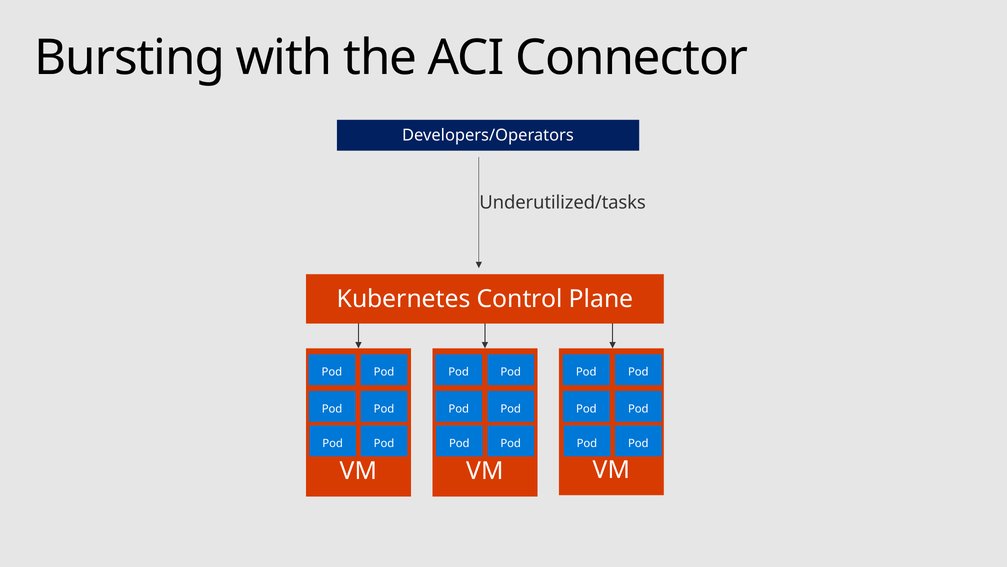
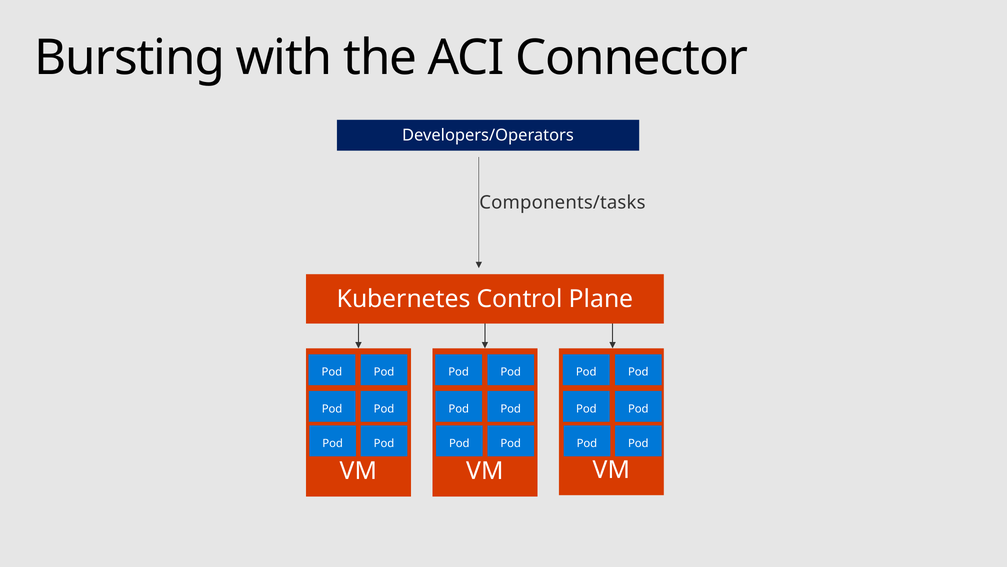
Underutilized/tasks: Underutilized/tasks -> Components/tasks (562, 202)
